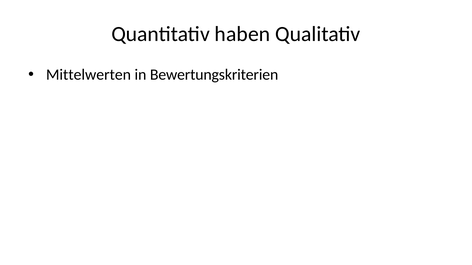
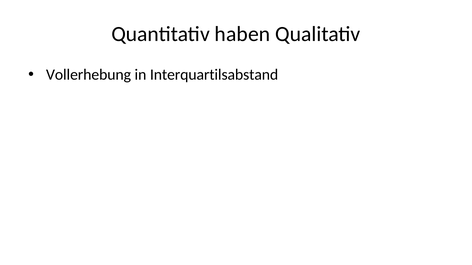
Mittelwerten: Mittelwerten -> Vollerhebung (89, 75)
Bewertungskriterien: Bewertungskriterien -> Interquartilsabstand (214, 75)
